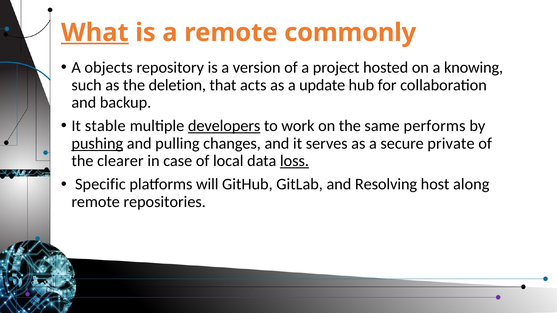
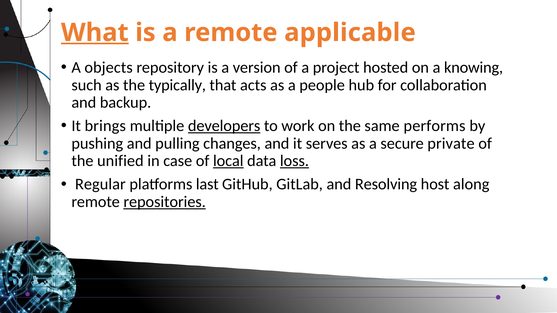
commonly: commonly -> applicable (350, 33)
deletion: deletion -> typically (177, 85)
update: update -> people (322, 85)
stable: stable -> brings (105, 126)
pushing underline: present -> none (97, 144)
clearer: clearer -> unified (120, 161)
local underline: none -> present (228, 161)
Specific: Specific -> Regular (100, 184)
will: will -> last (207, 184)
repositories underline: none -> present (165, 202)
